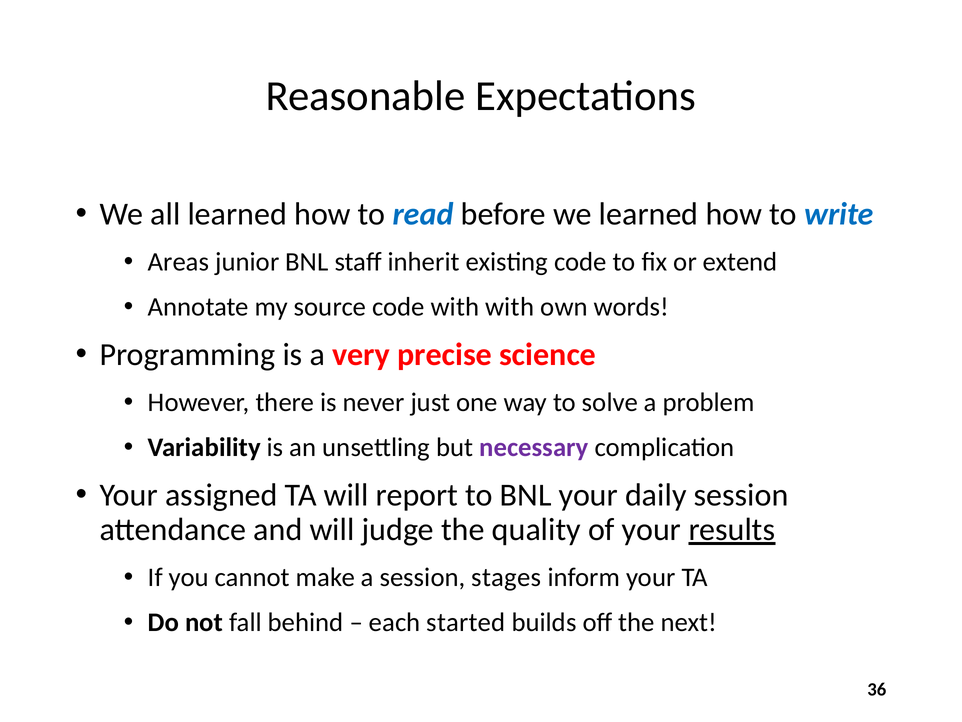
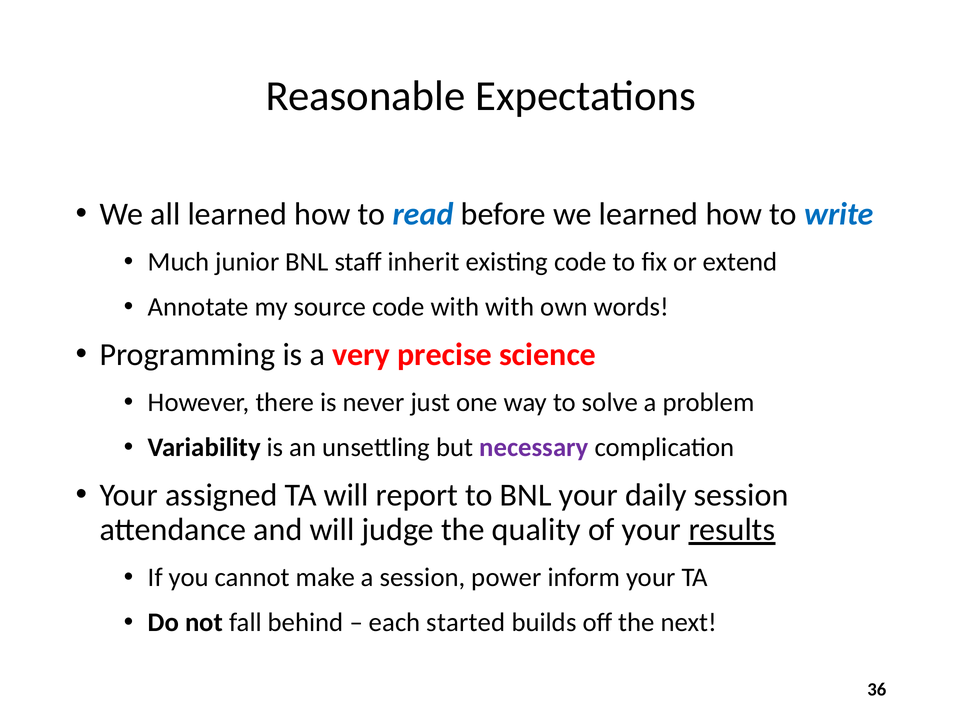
Areas: Areas -> Much (179, 262)
stages: stages -> power (506, 577)
